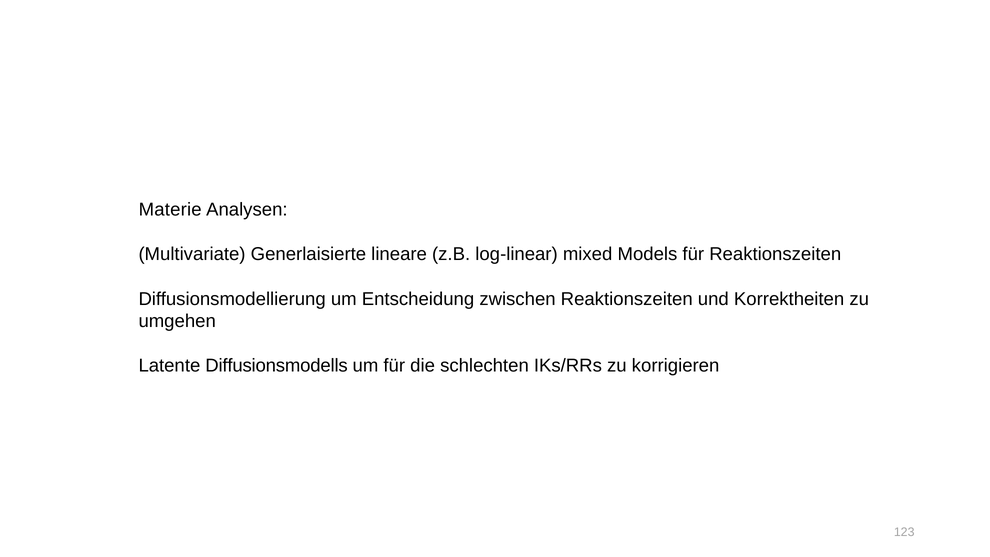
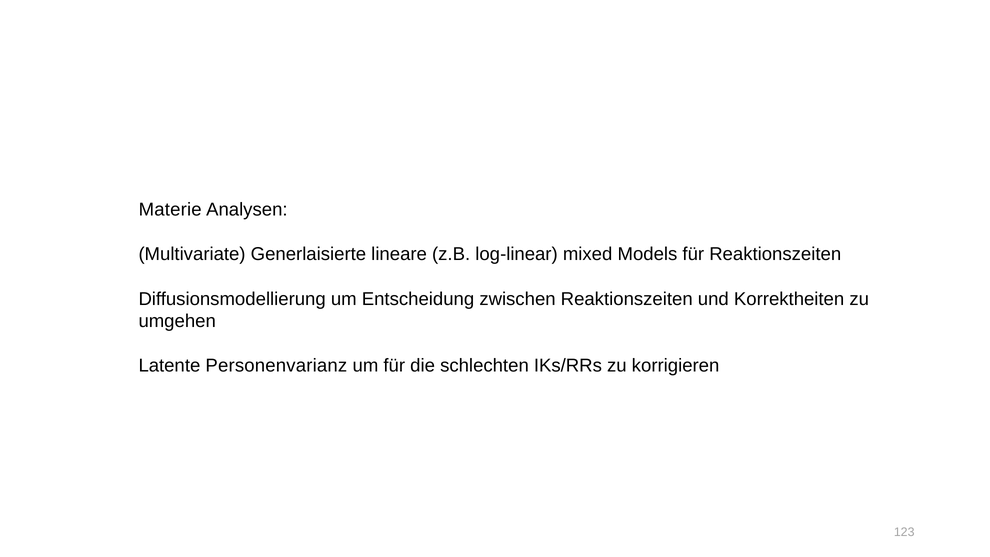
Diffusionsmodells: Diffusionsmodells -> Personenvarianz (276, 366)
